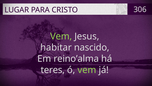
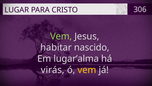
reino’alma: reino’alma -> lugar’alma (76, 58)
teres: teres -> virás (53, 70)
vem colour: light green -> yellow (87, 70)
